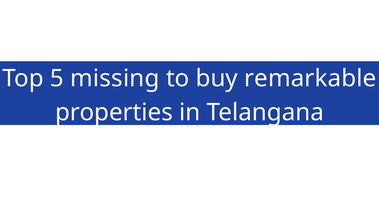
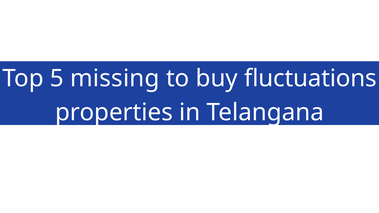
remarkable: remarkable -> fluctuations (310, 79)
